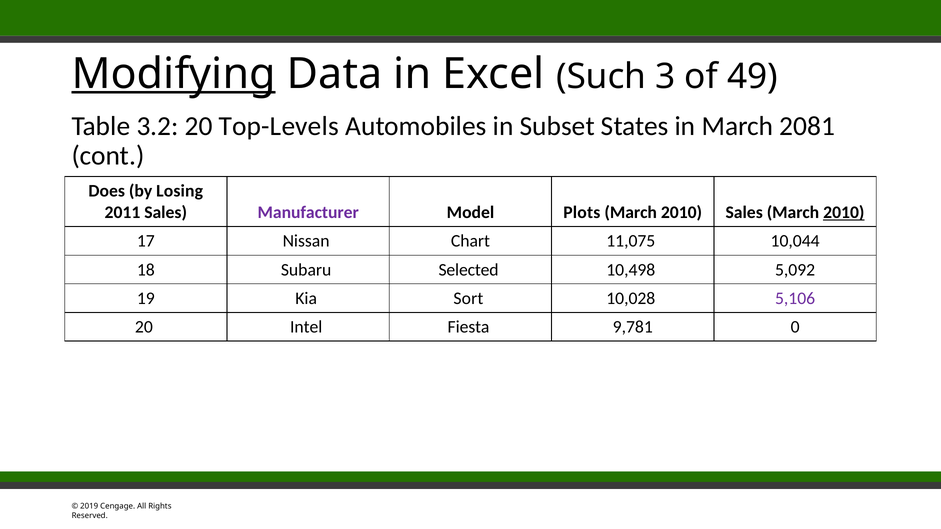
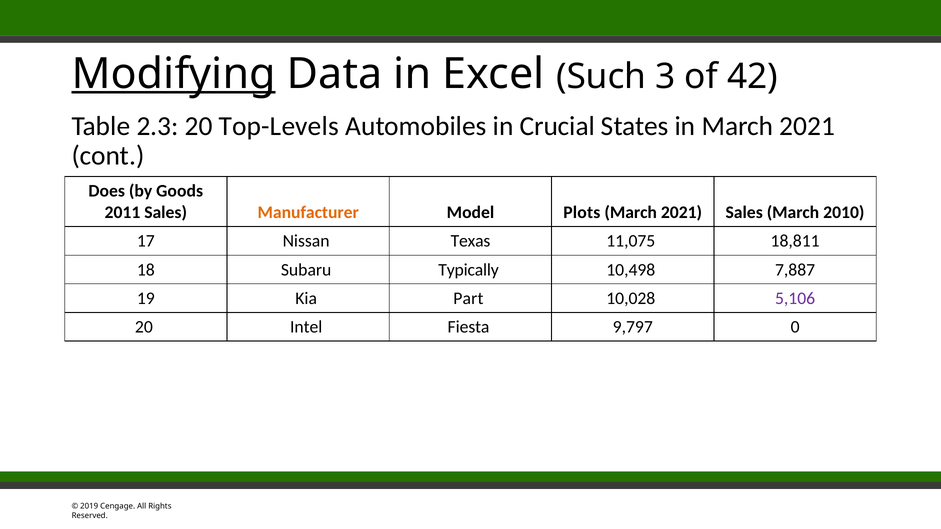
49: 49 -> 42 (752, 77)
3.2: 3.2 -> 2.3 (158, 126)
Subset: Subset -> Crucial (557, 126)
in March 2081: 2081 -> 2021 (807, 126)
Losing: Losing -> Goods (180, 191)
Manufacturer colour: purple -> orange (308, 213)
2010: 2010 -> 2021 (682, 213)
2010 underline: present -> none (844, 213)
Chart: Chart -> Texas (471, 241)
10,044: 10,044 -> 18,811 (795, 241)
Selected: Selected -> Typically (469, 270)
5,092: 5,092 -> 7,887 (795, 270)
Sort: Sort -> Part (468, 298)
9,781: 9,781 -> 9,797 (633, 327)
